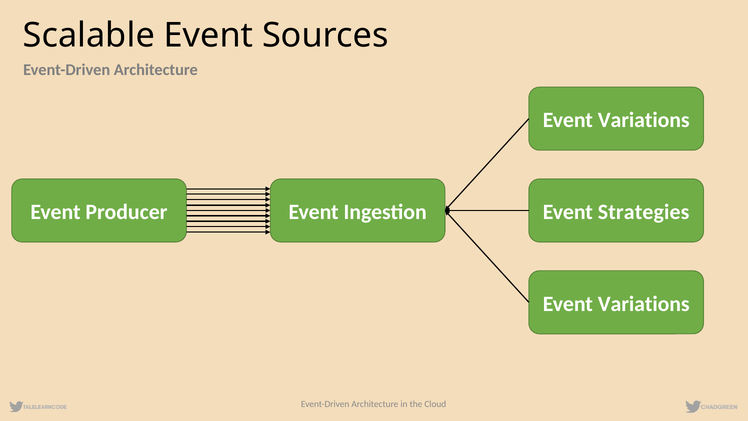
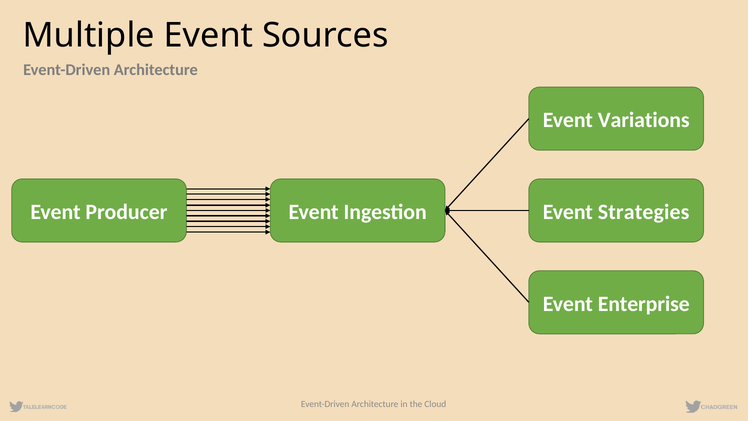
Scalable: Scalable -> Multiple (89, 36)
Variations: Variations -> Enterprise (644, 304)
